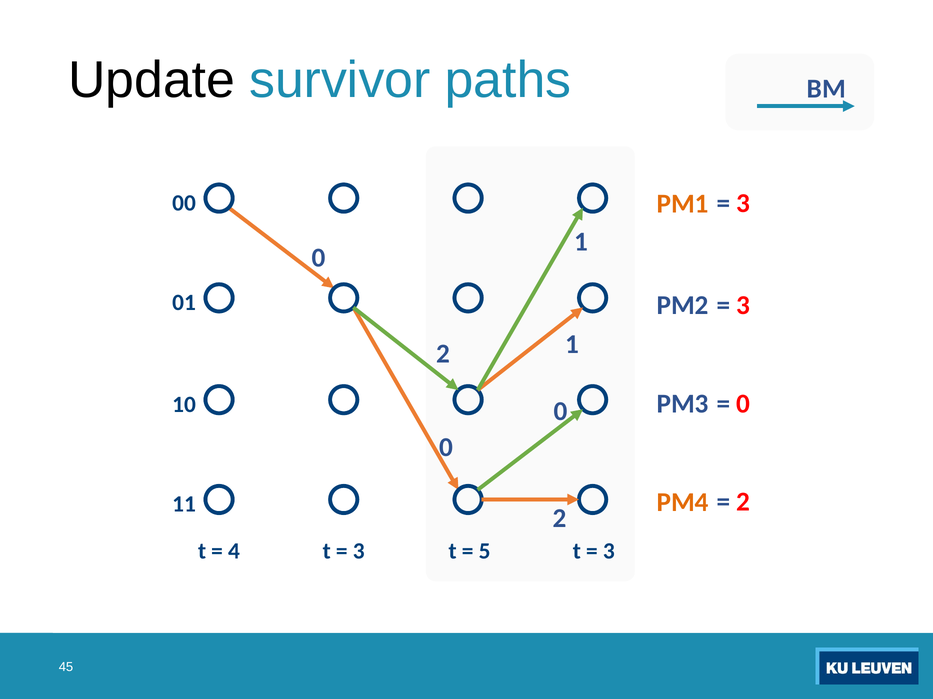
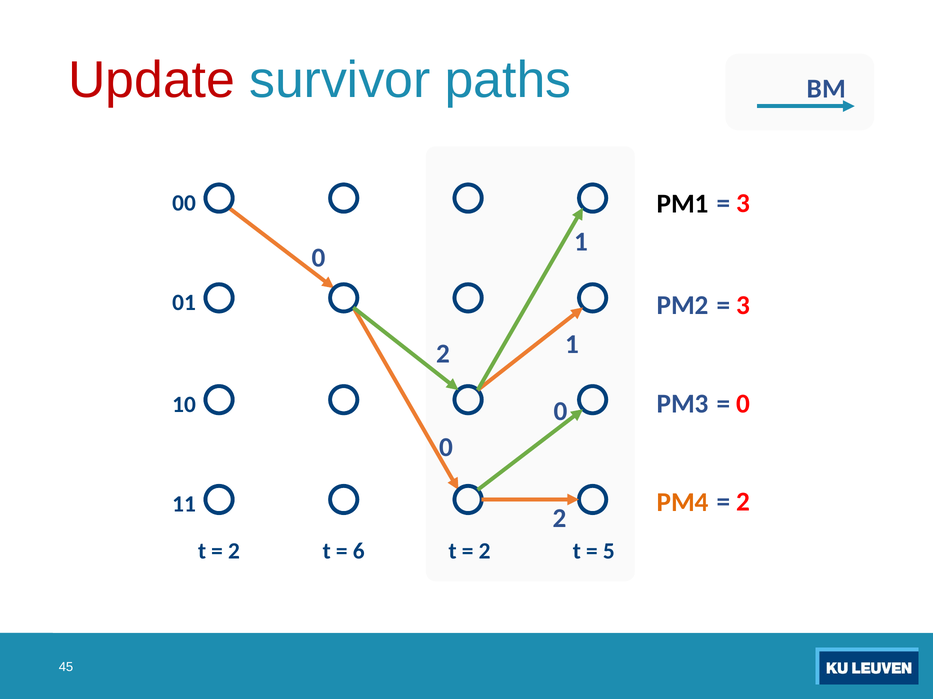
Update colour: black -> red (152, 80)
PM1 colour: orange -> black (683, 204)
4: 4 -> 2 (234, 552)
3: 3 -> 6 (359, 552)
5: 5 -> 2 (485, 552)
3: 3 -> 5 (609, 552)
